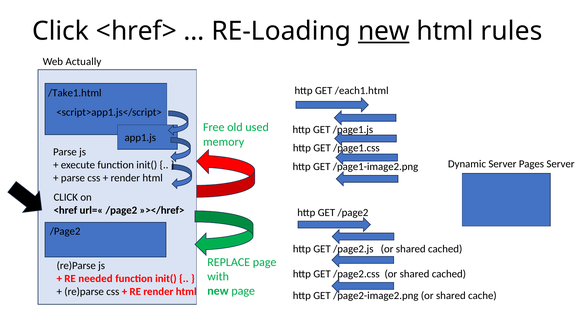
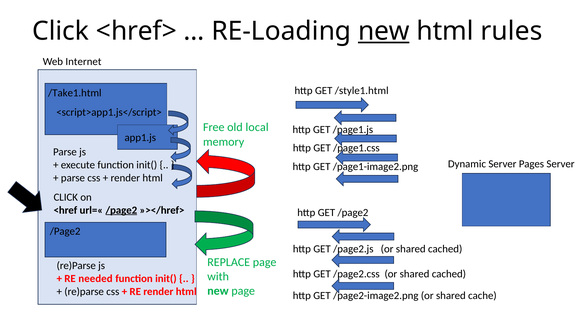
Actually: Actually -> Internet (83, 62)
/each1.html: /each1.html -> /style1.html (362, 91)
used: used -> local (257, 127)
/page2 underline: none -> present (121, 210)
